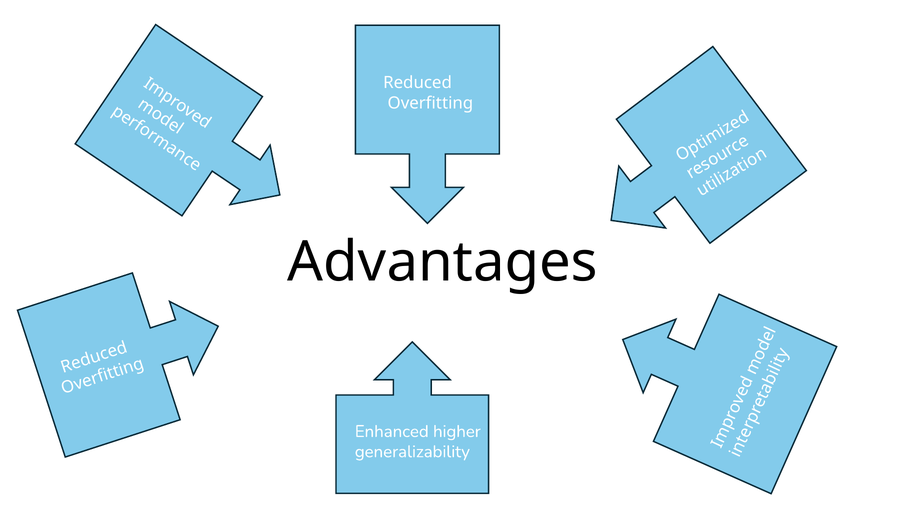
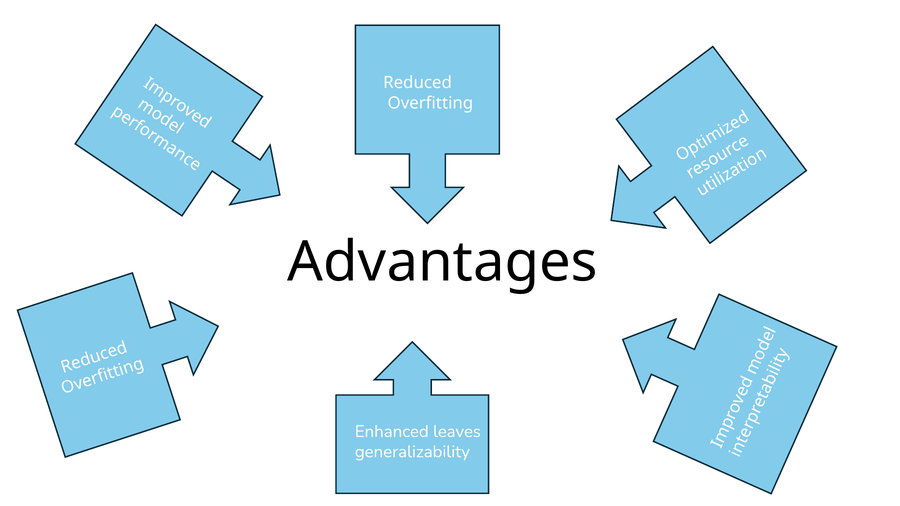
higher: higher -> leaves (457, 432)
